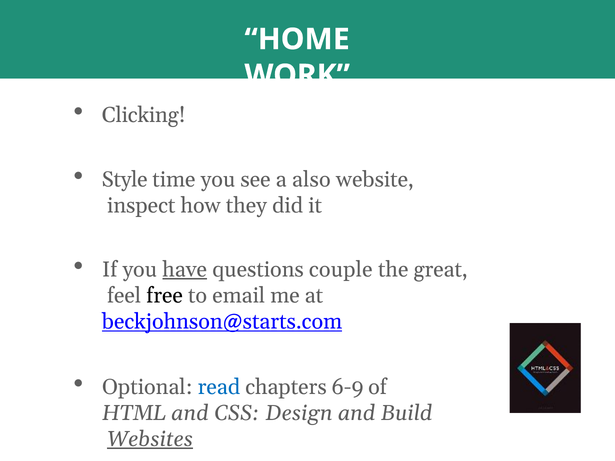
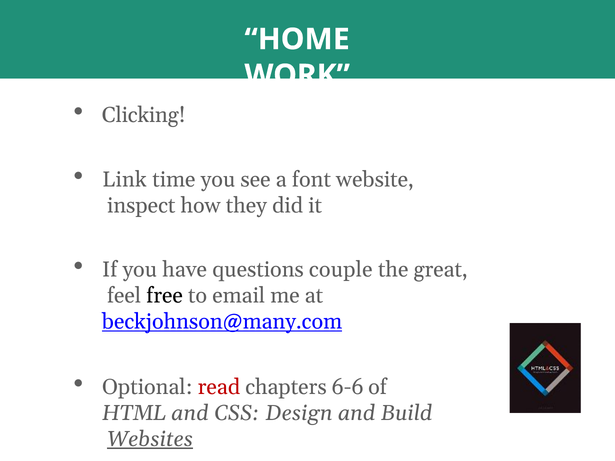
Style: Style -> Link (124, 180)
also: also -> font (311, 180)
have underline: present -> none (185, 270)
beckjohnson@starts.com: beckjohnson@starts.com -> beckjohnson@many.com (222, 322)
read colour: blue -> red (219, 387)
6-9: 6-9 -> 6-6 (348, 387)
